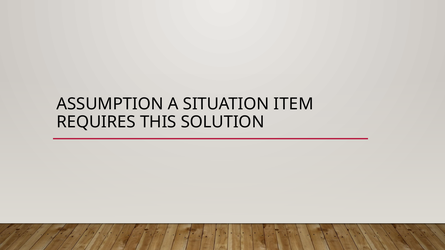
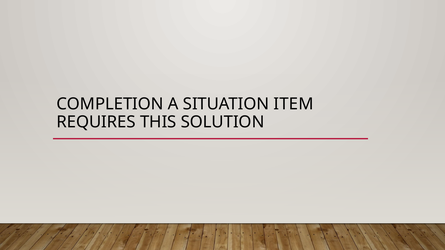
ASSUMPTION: ASSUMPTION -> COMPLETION (110, 104)
